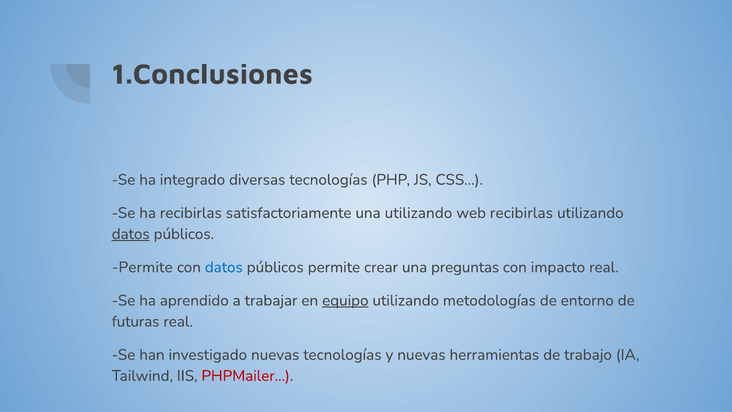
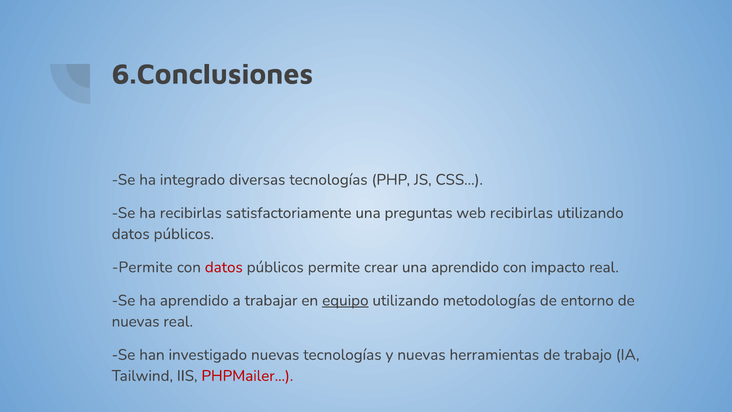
1.Conclusiones: 1.Conclusiones -> 6.Conclusiones (212, 74)
una utilizando: utilizando -> preguntas (419, 213)
datos underline: present -> none (131, 234)
datos colour: blue -> red (224, 267)
una preguntas: preguntas -> aprendido (465, 267)
futuras: futuras -> nuevas (136, 321)
